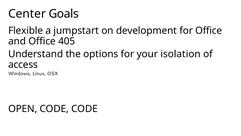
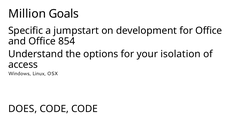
Center: Center -> Million (27, 14)
Flexible: Flexible -> Specific (26, 31)
405: 405 -> 854 (67, 41)
OPEN: OPEN -> DOES (23, 109)
